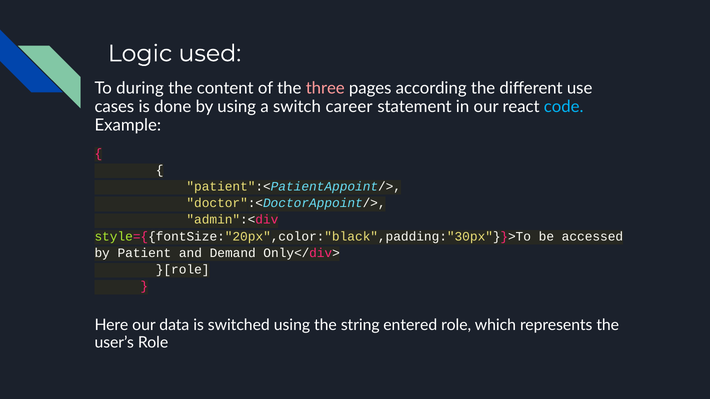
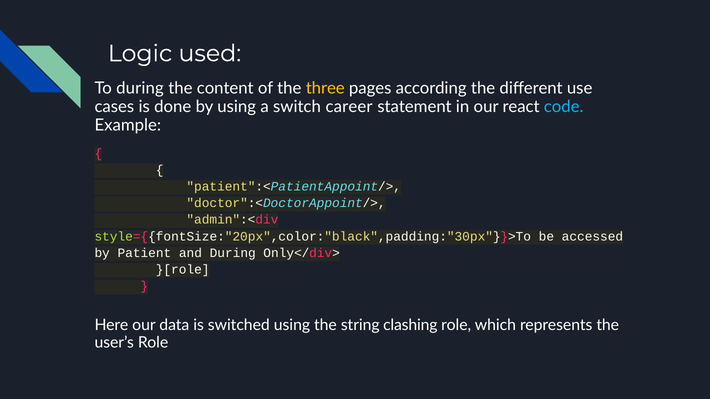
three colour: pink -> yellow (325, 88)
and Demand: Demand -> During (233, 253)
entered: entered -> clashing (410, 325)
